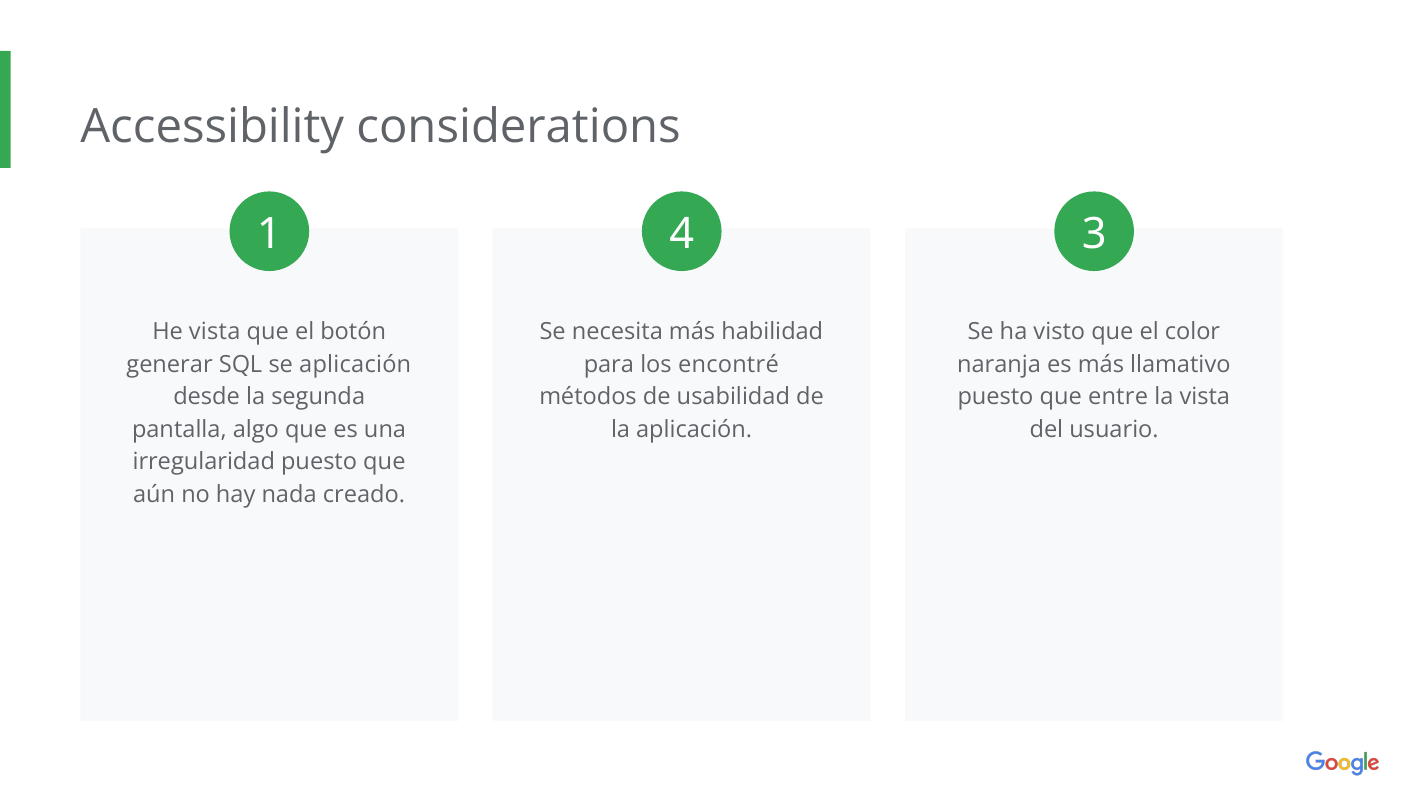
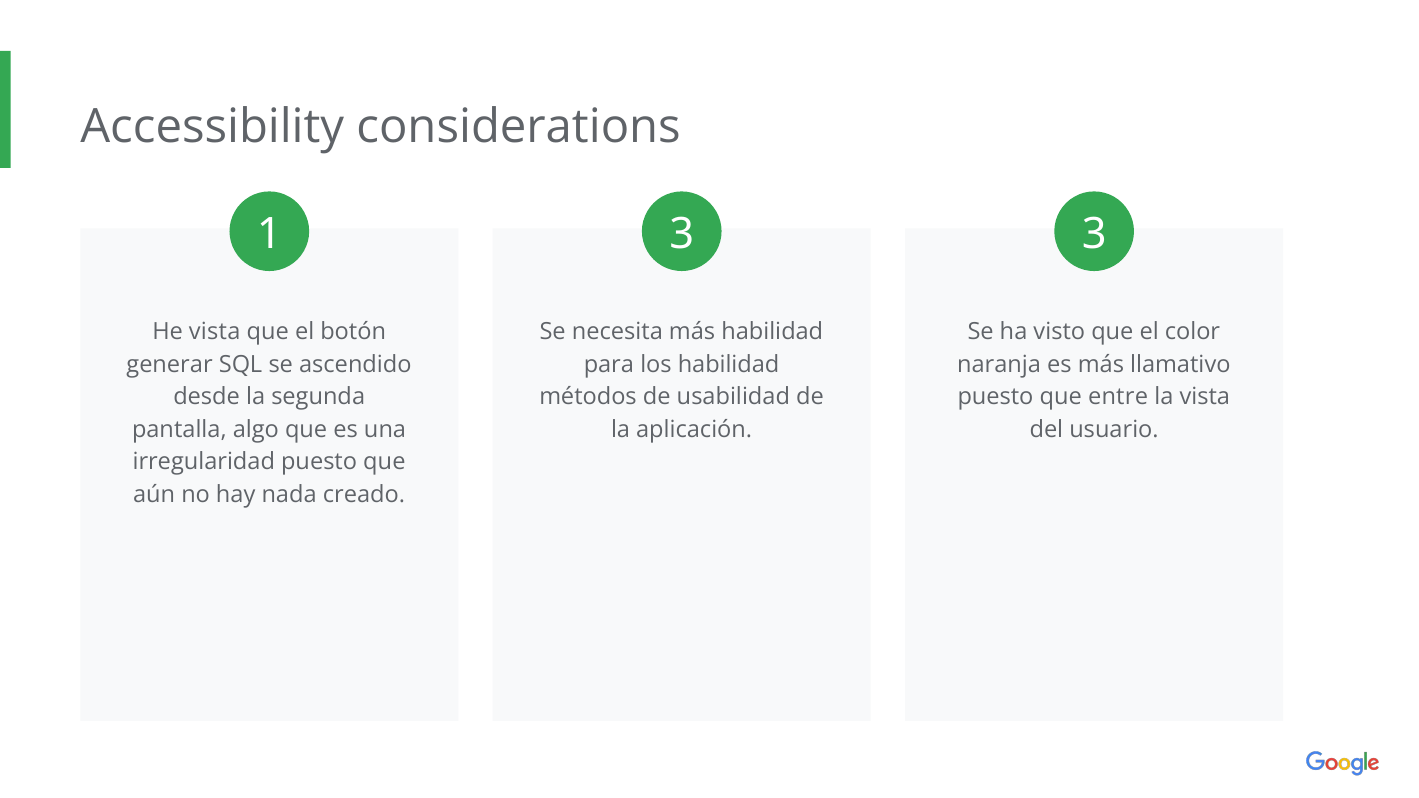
1 4: 4 -> 3 (682, 234)
se aplicación: aplicación -> ascendido (355, 364)
los encontré: encontré -> habilidad (729, 364)
